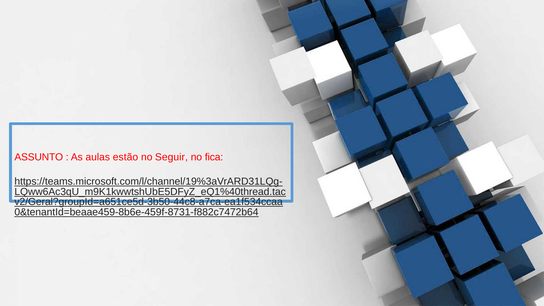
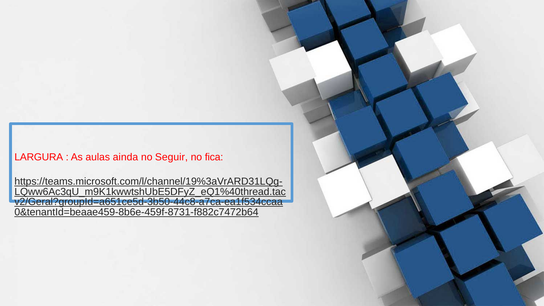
ASSUNTO: ASSUNTO -> LARGURA (39, 157)
estão: estão -> ainda (125, 157)
